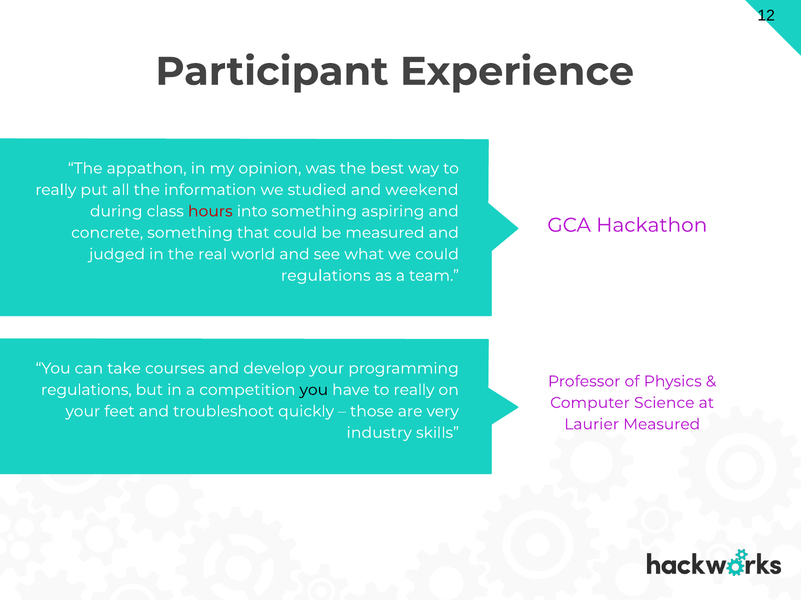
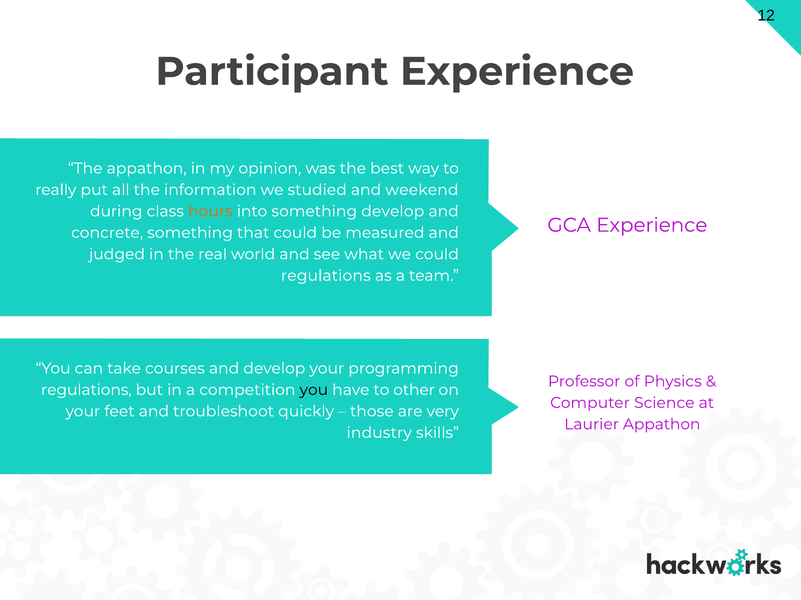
hours colour: red -> orange (210, 212)
something aspiring: aspiring -> develop (393, 212)
GCA Hackathon: Hackathon -> Experience (652, 225)
have to really: really -> other (414, 390)
Laurier Measured: Measured -> Appathon (662, 425)
